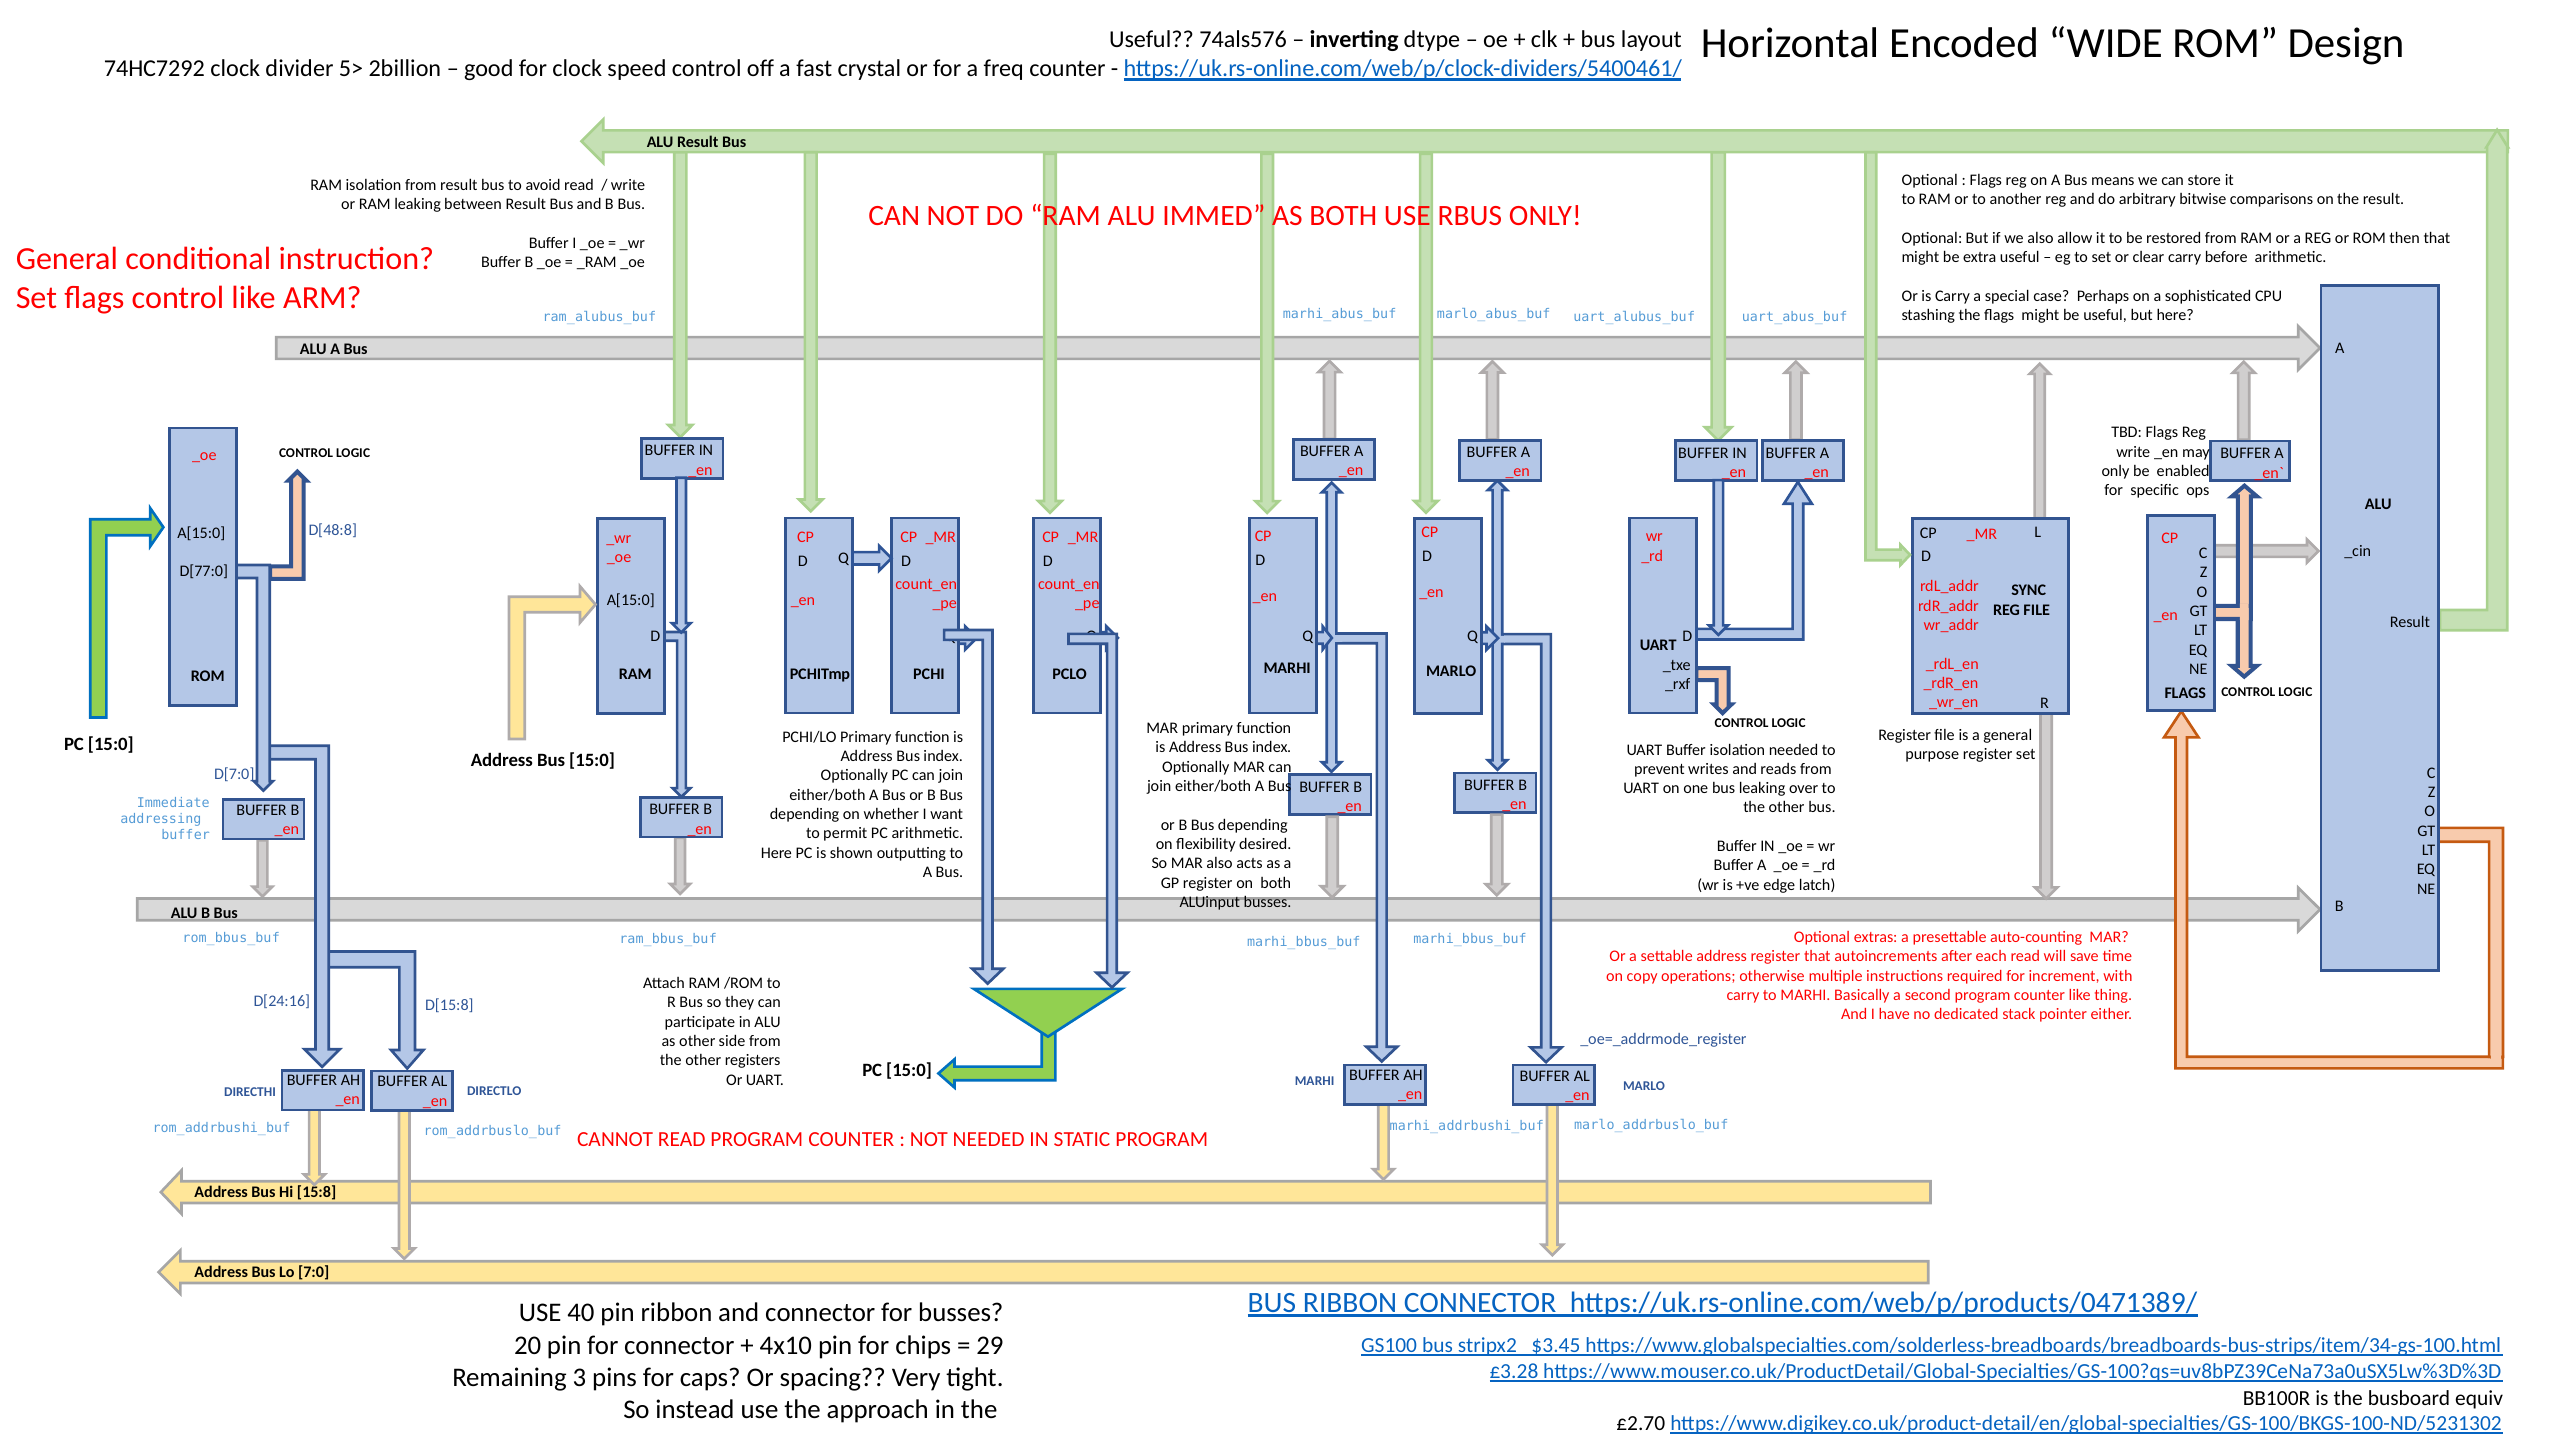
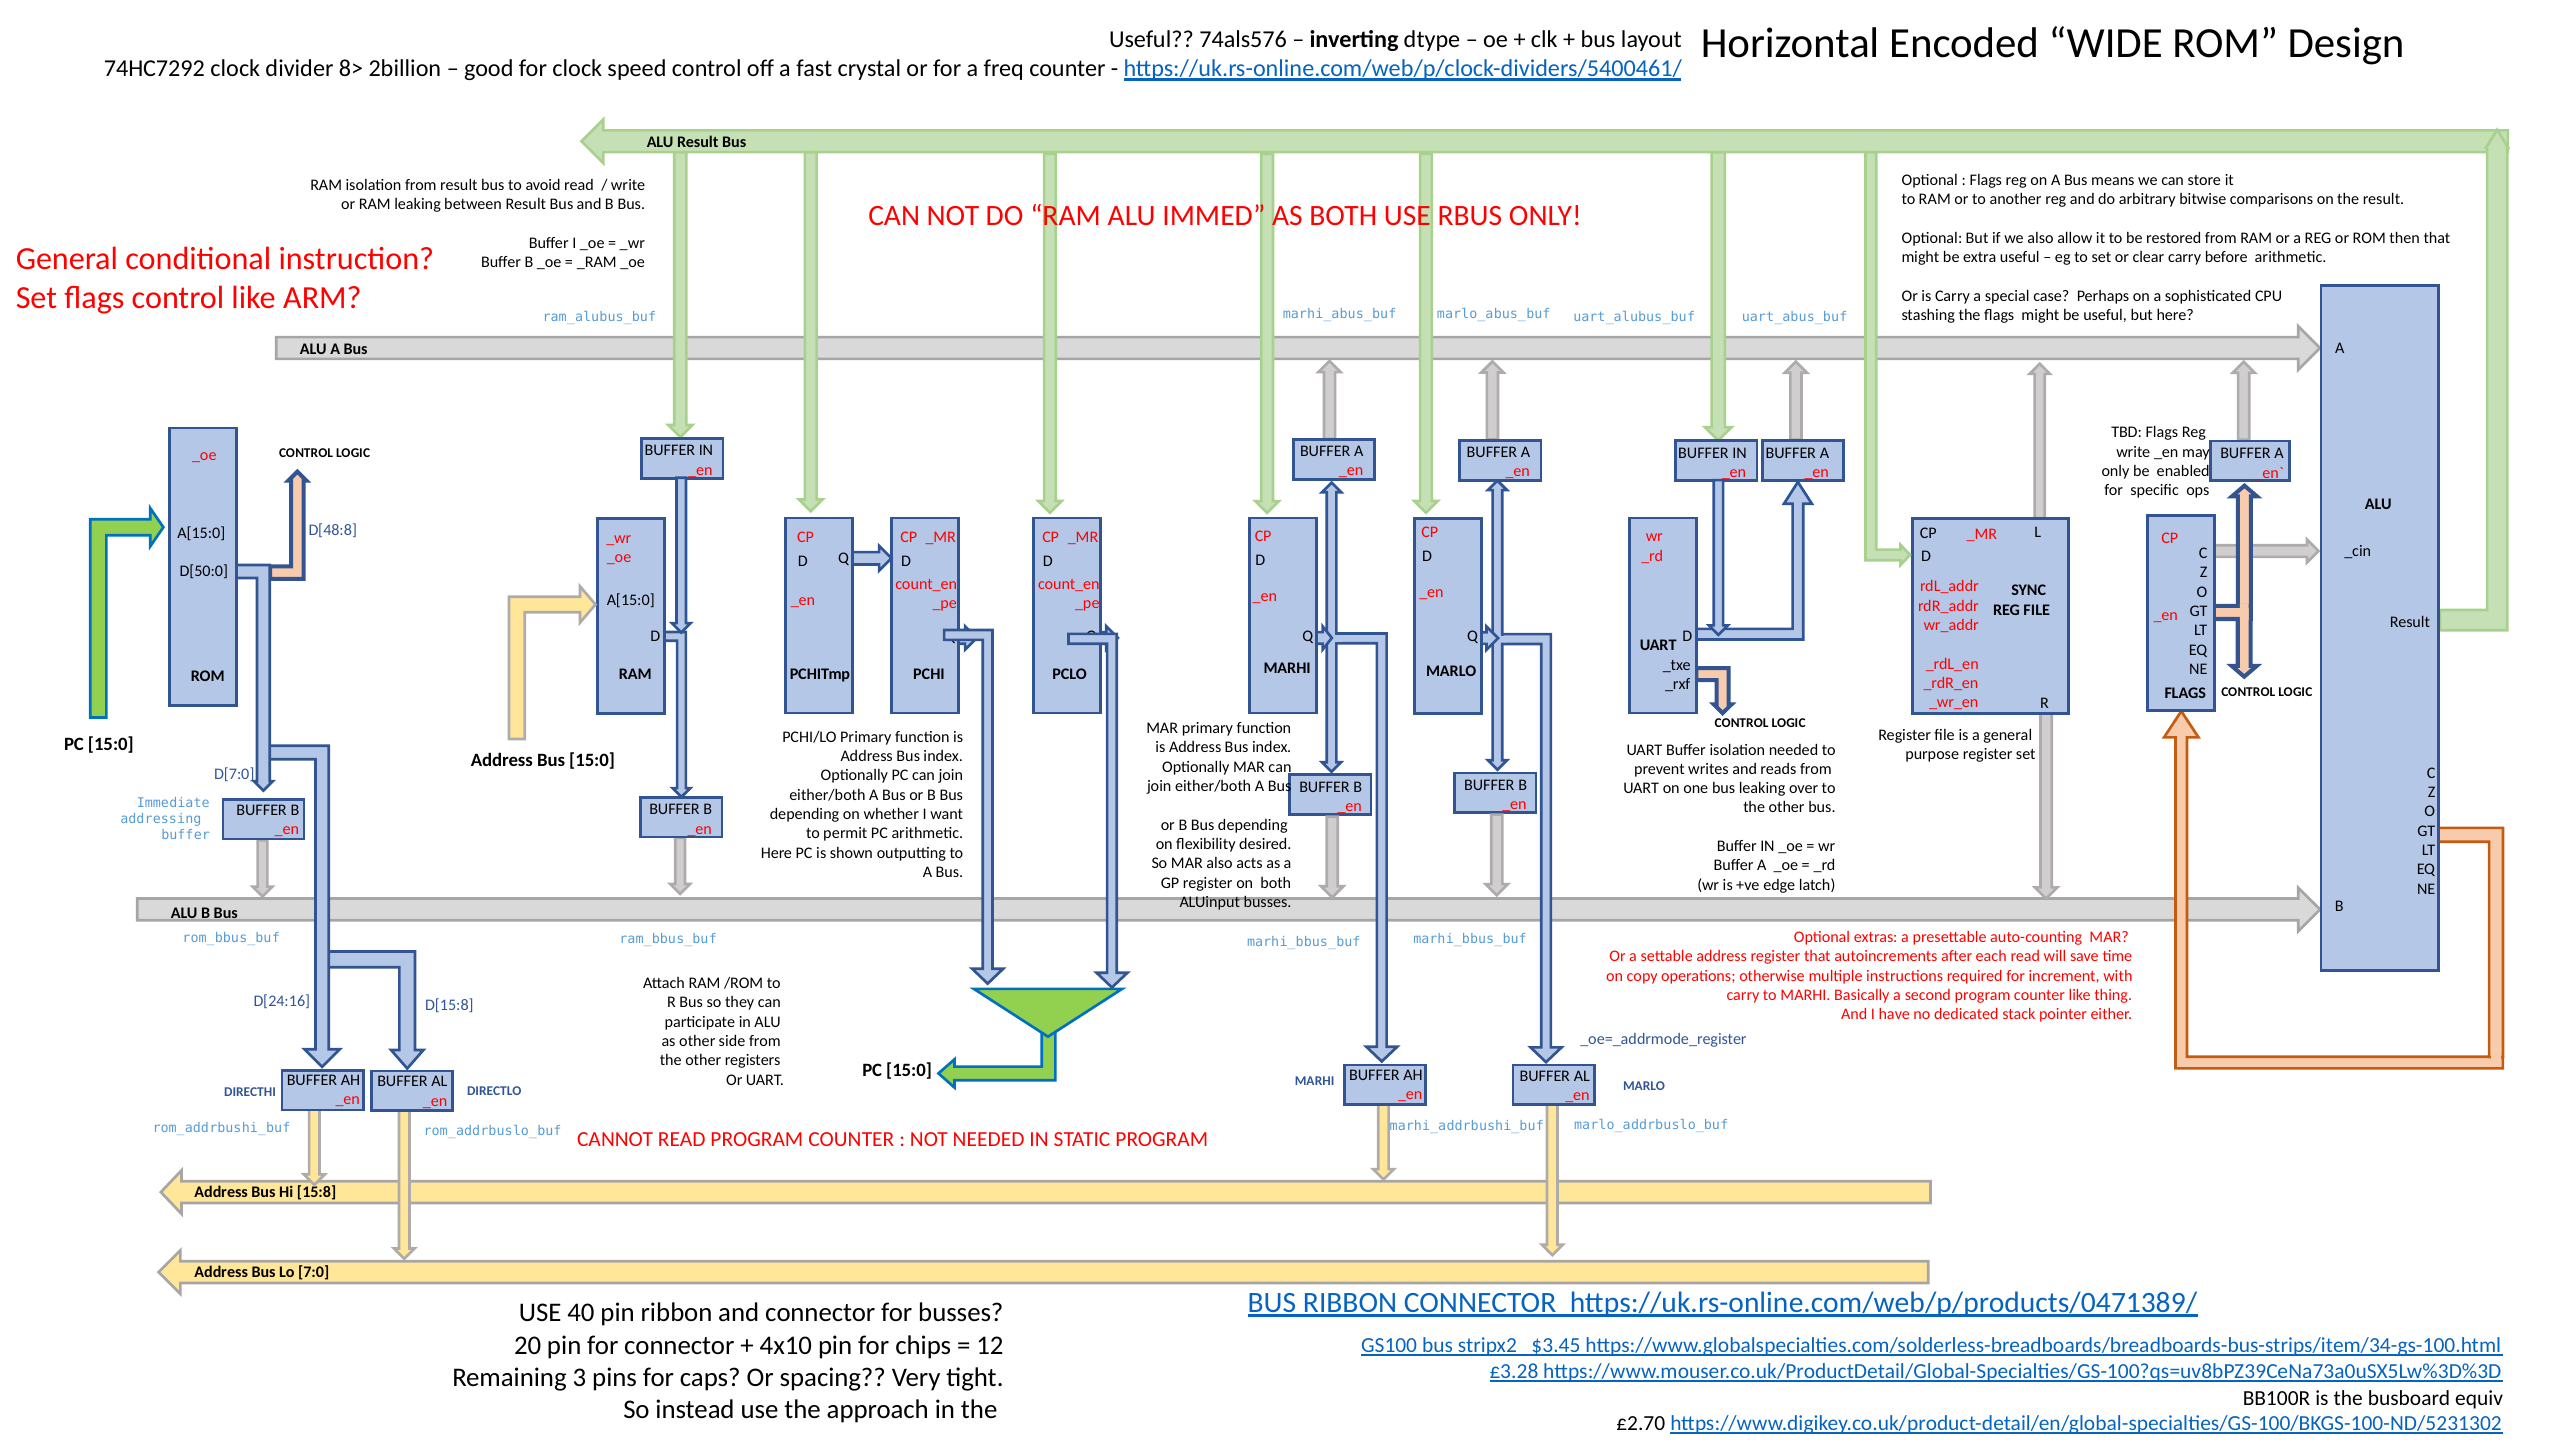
5>: 5> -> 8> (351, 69)
D[77:0: D[77:0 -> D[50:0 (204, 571)
29: 29 -> 12 (990, 1345)
